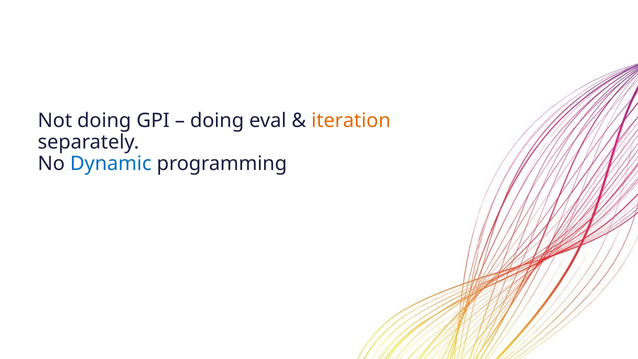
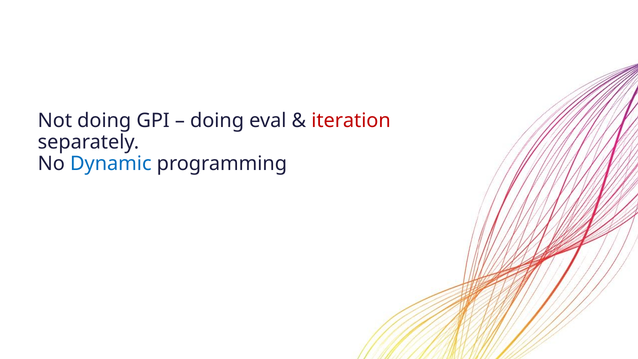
iteration colour: orange -> red (351, 121)
